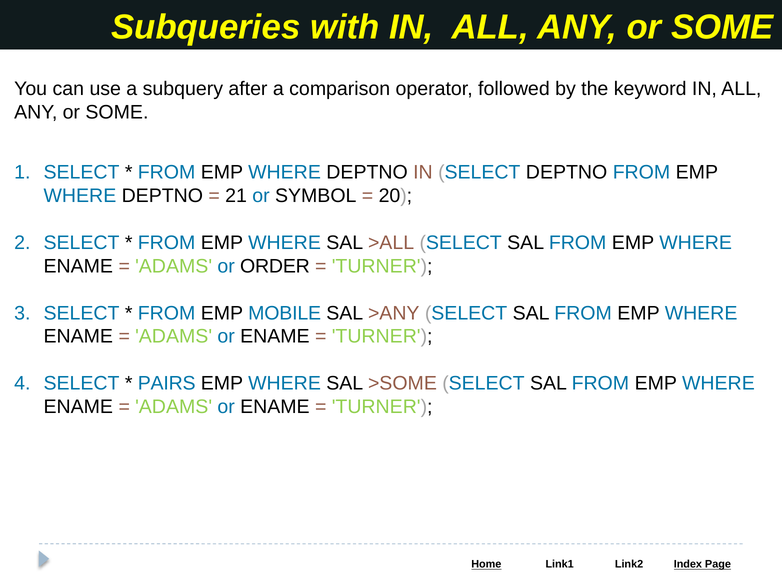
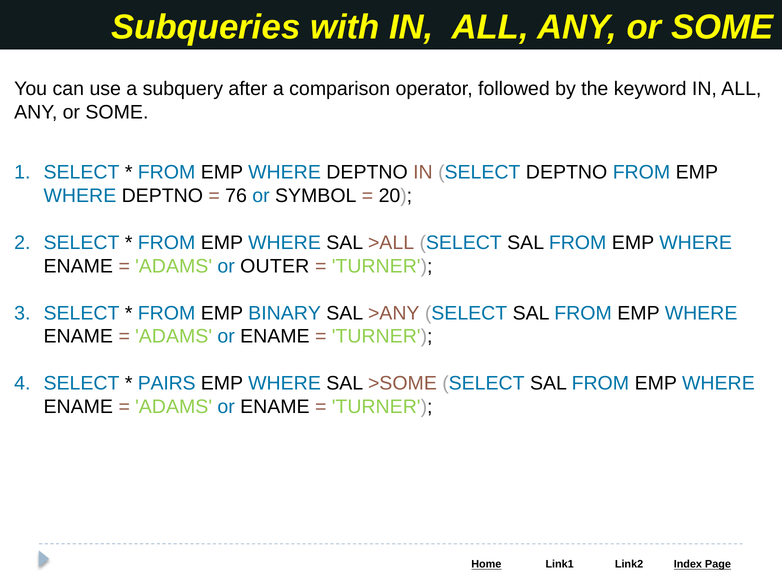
21: 21 -> 76 (236, 195)
ORDER: ORDER -> OUTER (275, 266)
MOBILE: MOBILE -> BINARY (285, 313)
